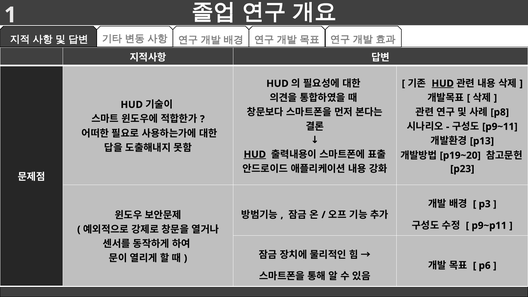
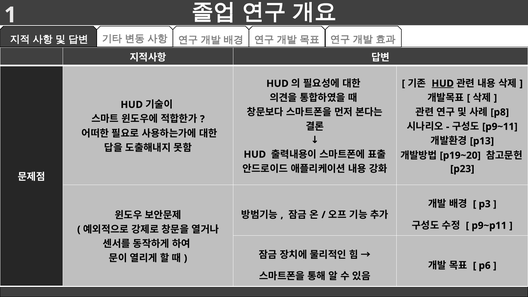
HUD underline: present -> none (255, 154)
